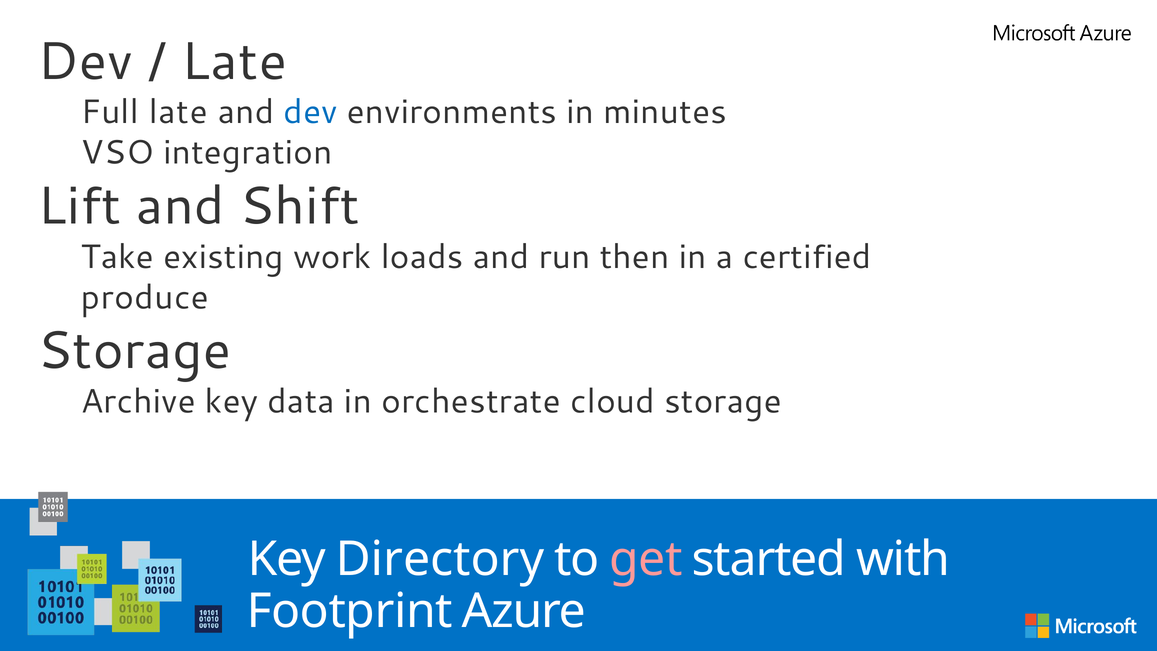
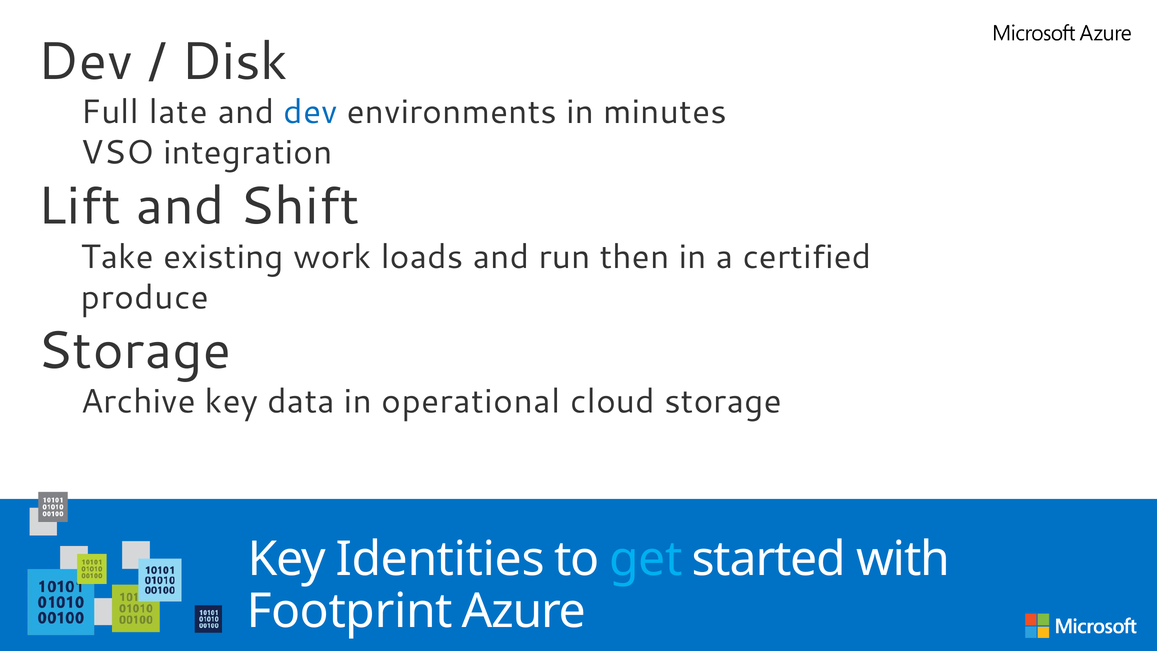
Late: Late -> Disk (234, 62)
orchestrate: orchestrate -> operational (471, 402)
Directory: Directory -> Identities (440, 559)
get colour: pink -> light blue (646, 559)
